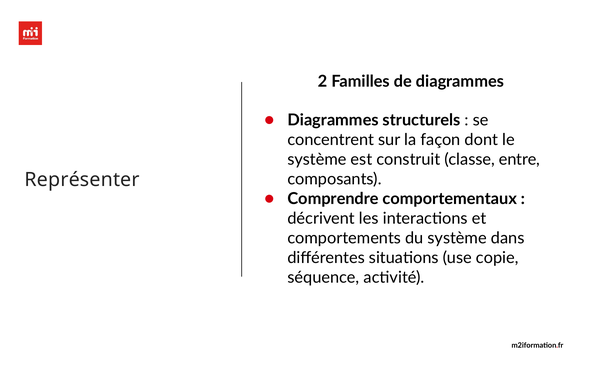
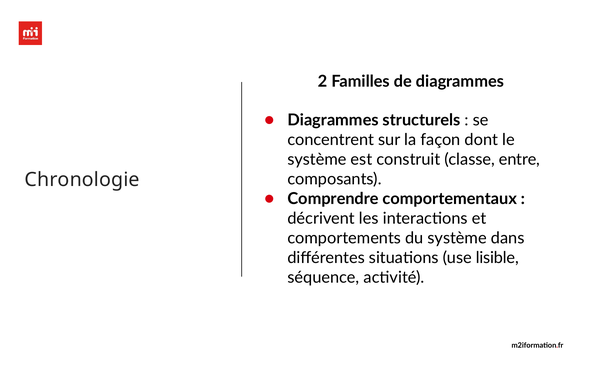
Représenter: Représenter -> Chronologie (82, 180)
copie: copie -> lisible (497, 258)
